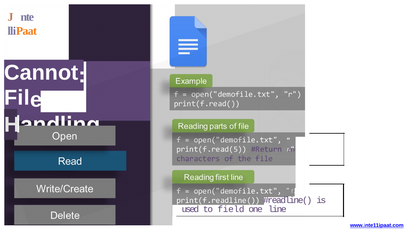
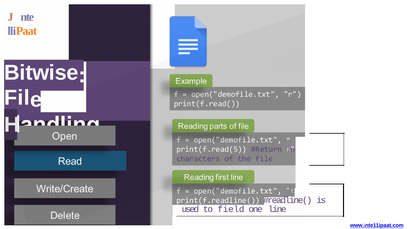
Cannot: Cannot -> Bitwise (41, 73)
